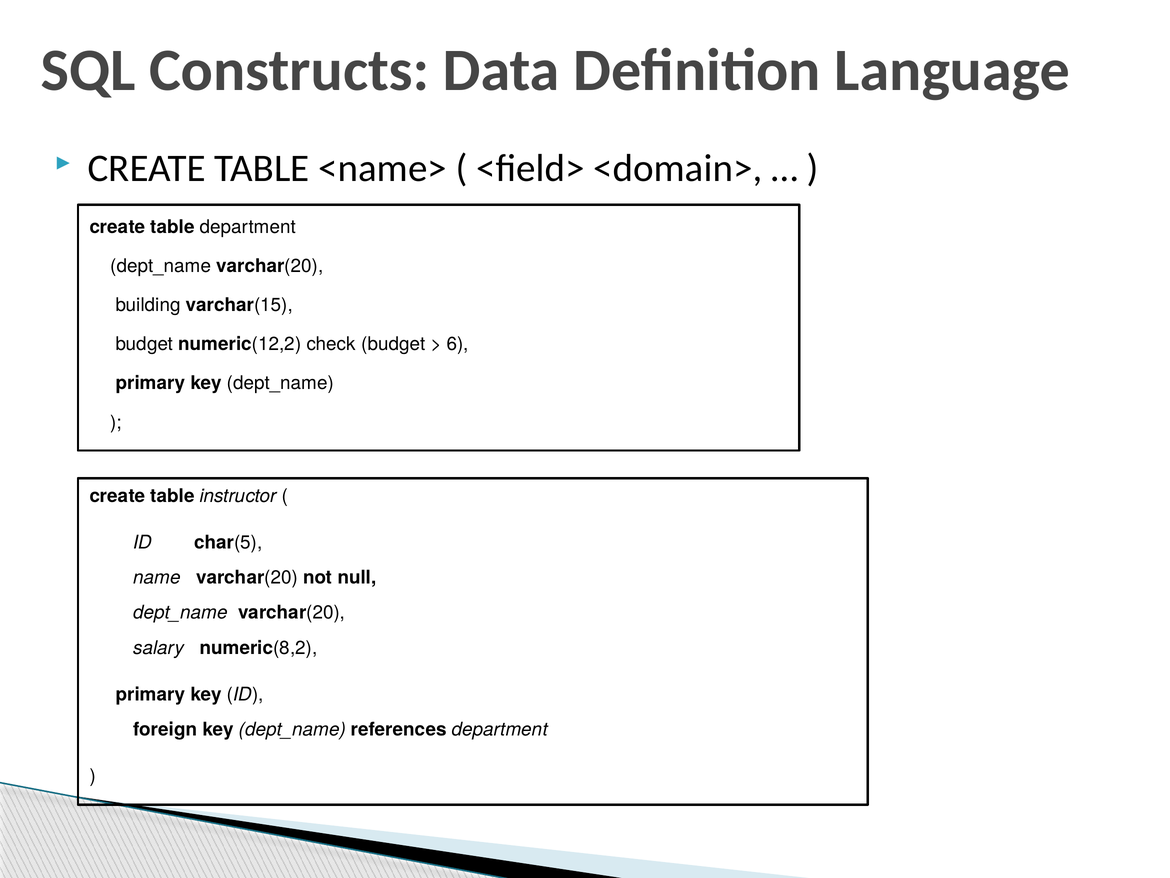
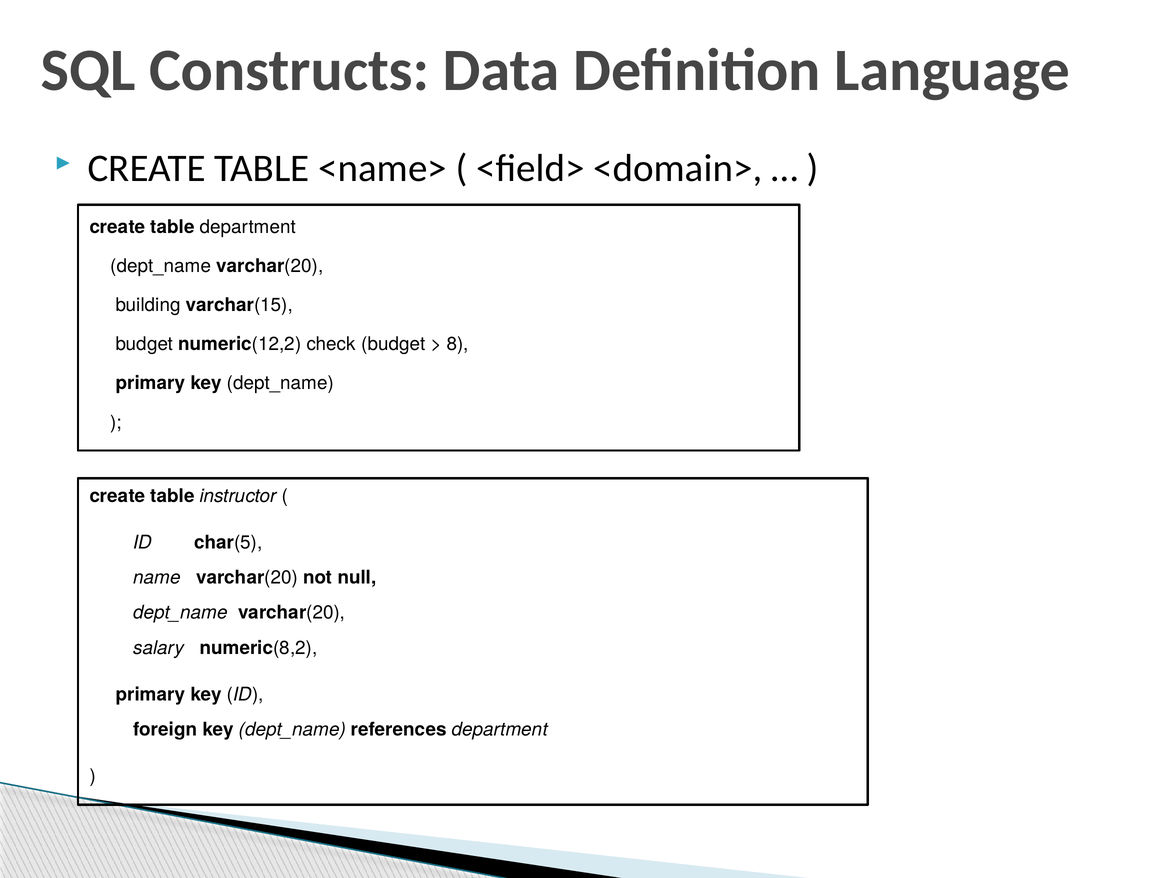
6: 6 -> 8 (458, 344)
